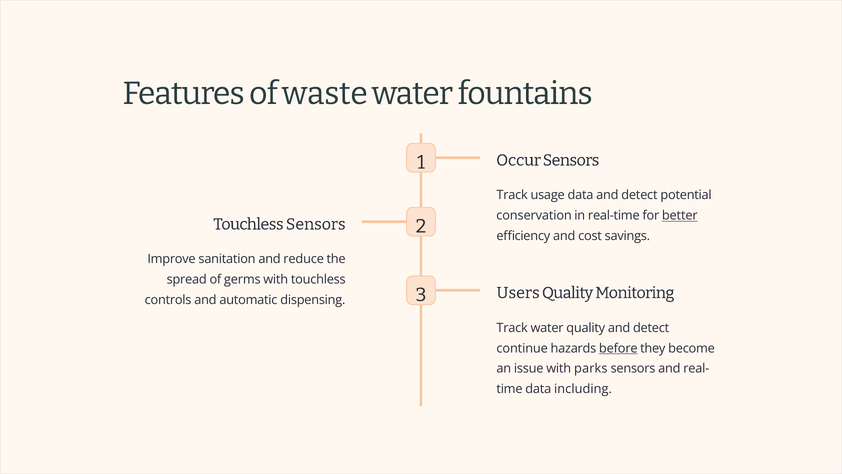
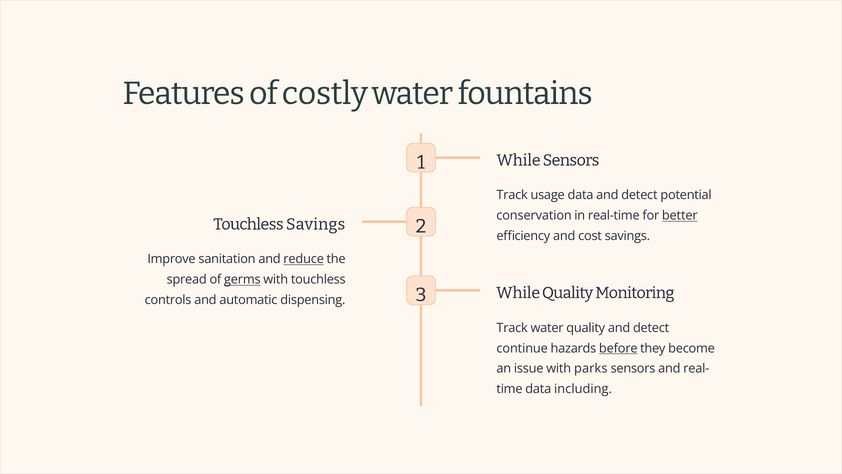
waste: waste -> costly (325, 93)
1 Occur: Occur -> While (519, 160)
Touchless Sensors: Sensors -> Savings (316, 224)
reduce underline: none -> present (304, 259)
germs underline: none -> present (242, 279)
3 Users: Users -> While (518, 293)
